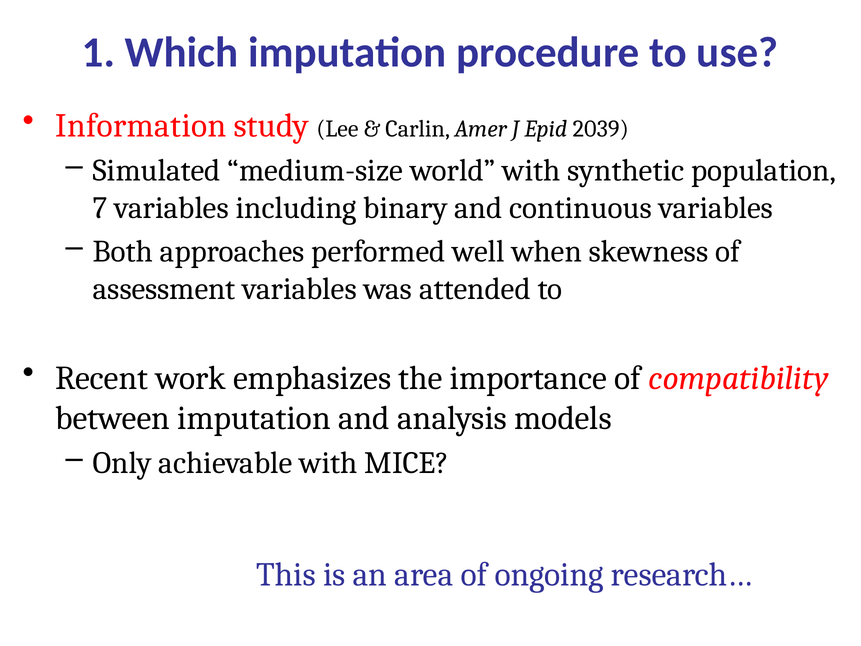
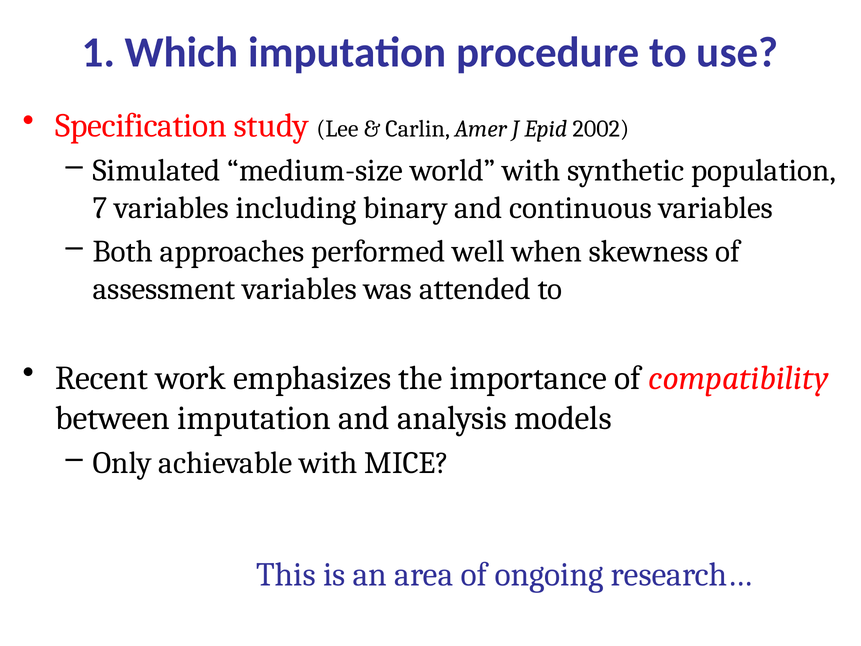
Information: Information -> Specification (141, 126)
2039: 2039 -> 2002 (601, 129)
